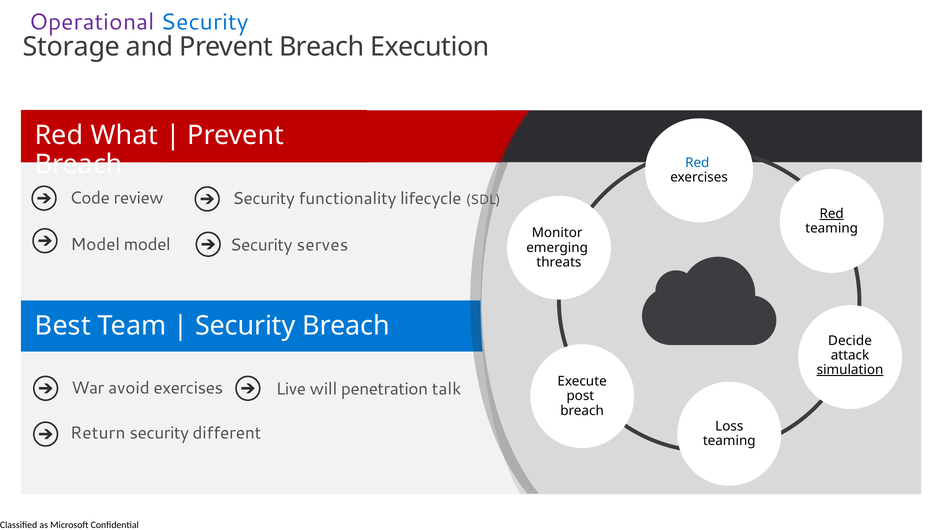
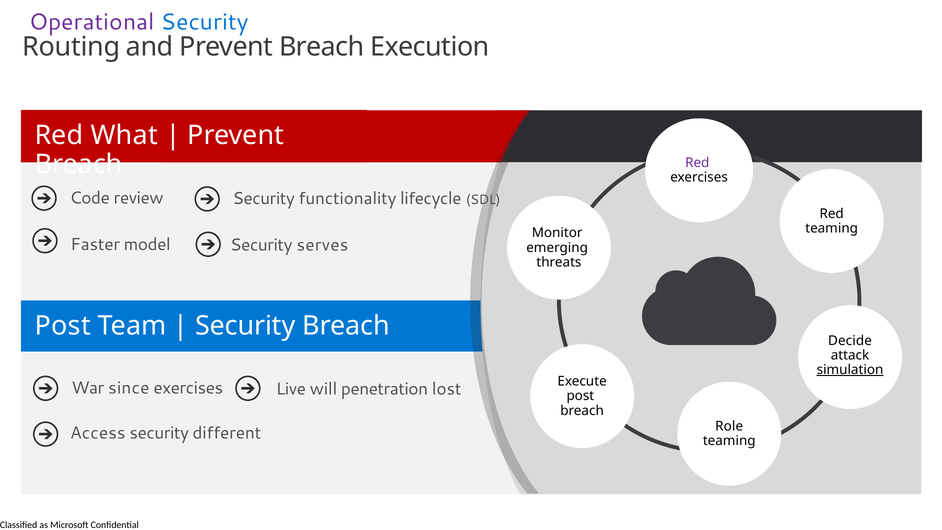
Storage: Storage -> Routing (71, 47)
Red colour: blue -> purple (697, 163)
Red underline: present -> none (832, 213)
Model: Model -> Faster (95, 244)
Best: Best -> Post (63, 326)
avoid: avoid -> since (129, 388)
talk: talk -> lost (447, 389)
Loss: Loss -> Role (729, 426)
Return: Return -> Access (98, 433)
